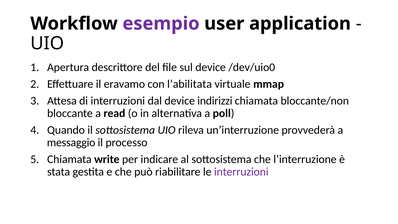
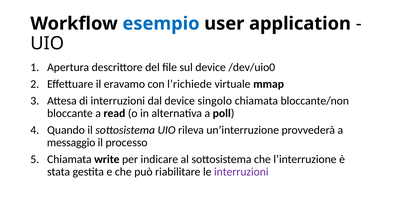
esempio colour: purple -> blue (161, 24)
l’abilitata: l’abilitata -> l’richiede (190, 84)
indirizzi: indirizzi -> singolo (215, 101)
